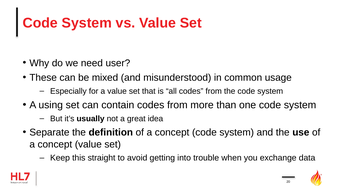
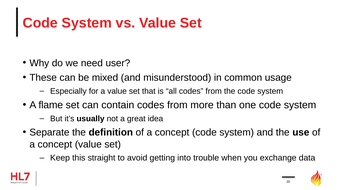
using: using -> flame (51, 105)
